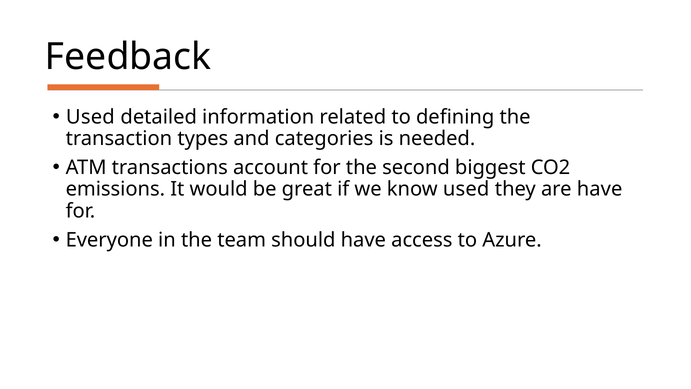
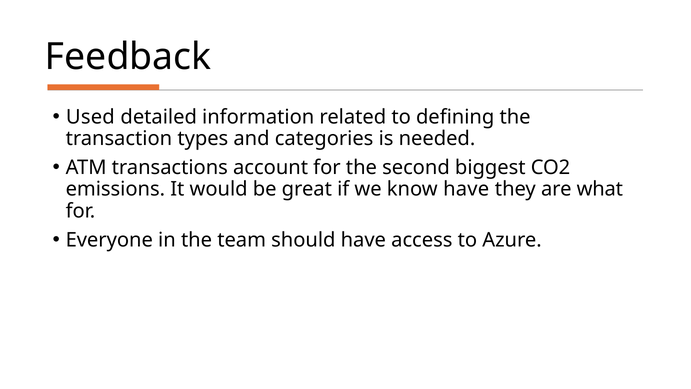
know used: used -> have (466, 189)
are have: have -> what (600, 189)
